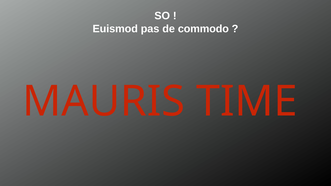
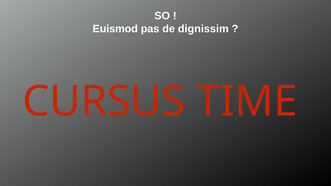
commodo: commodo -> dignissim (203, 29)
MAURIS: MAURIS -> CURSUS (104, 102)
